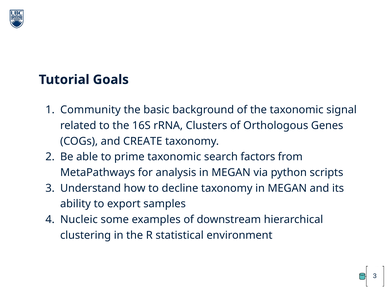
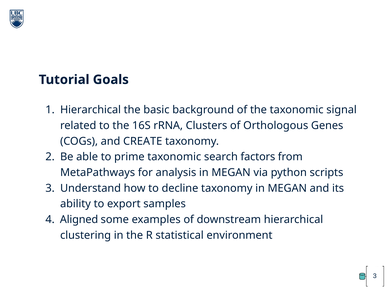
Community: Community -> Hierarchical (91, 110)
Nucleic: Nucleic -> Aligned (79, 220)
